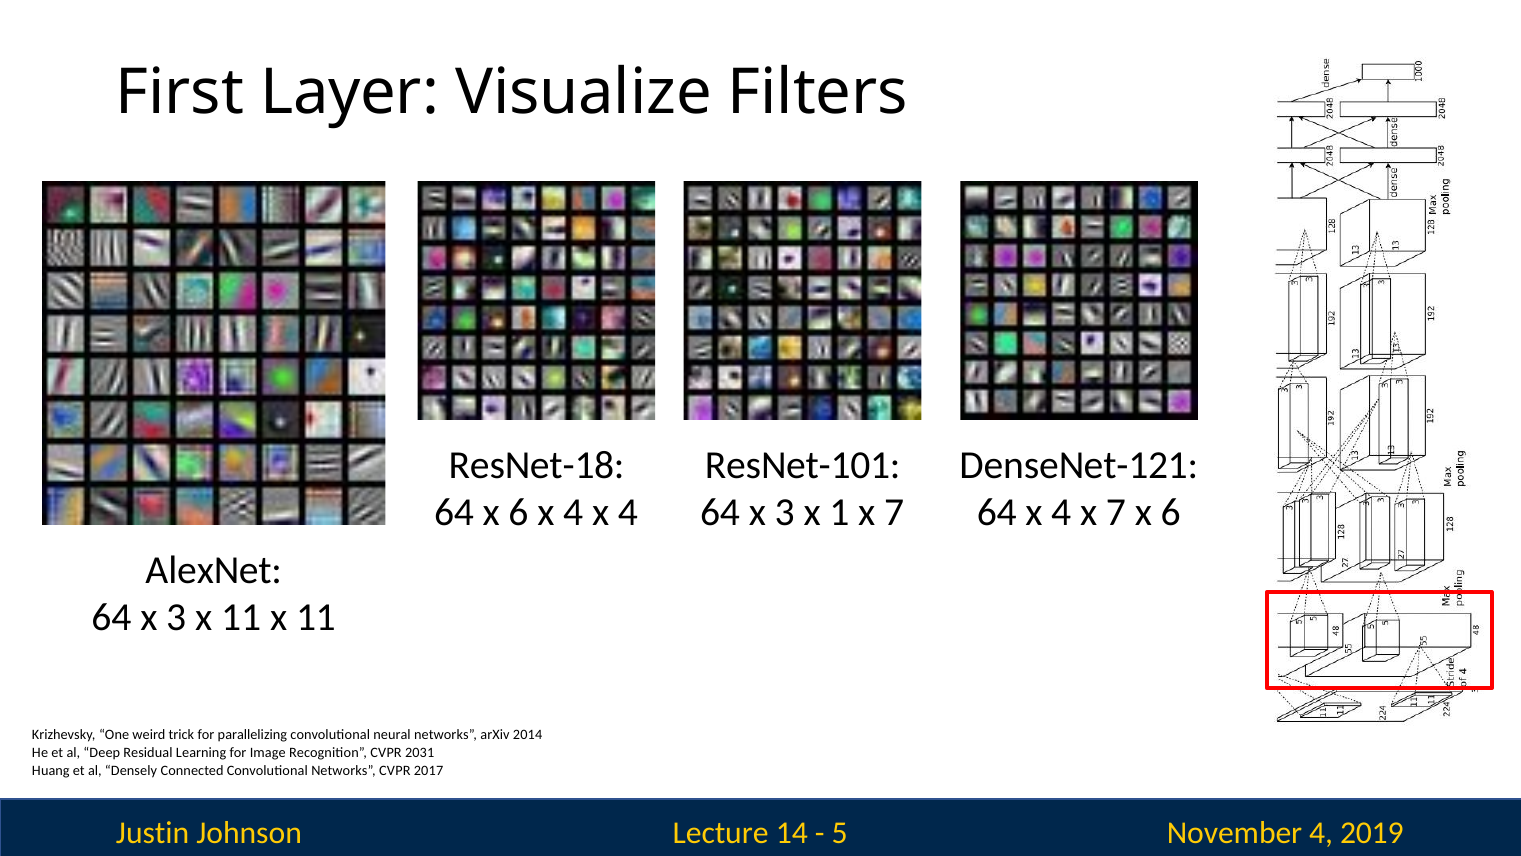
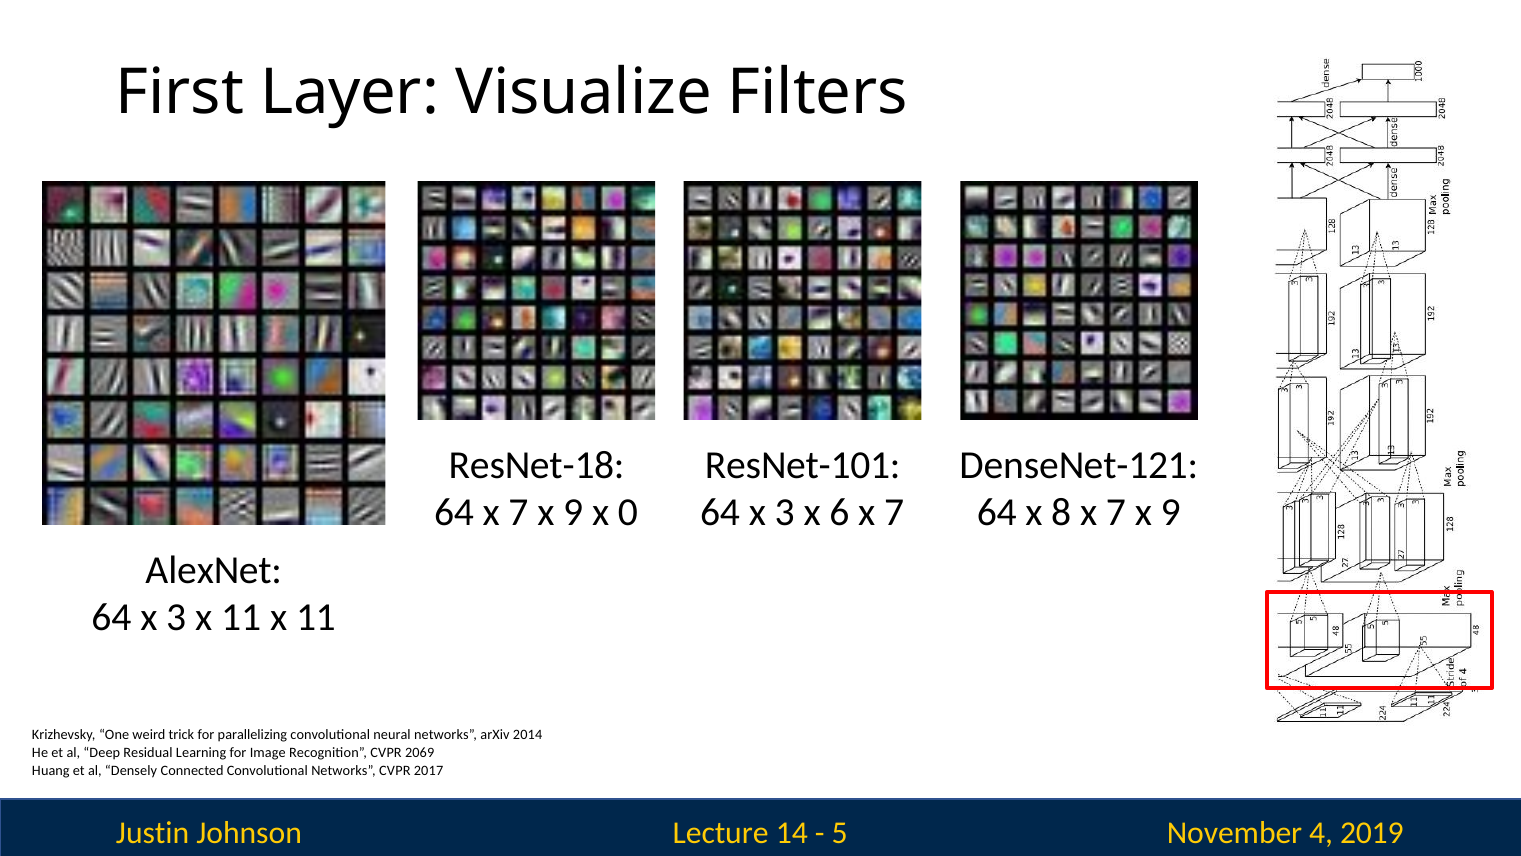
64 x 6: 6 -> 7 (519, 512)
4: 4 -> 9 (573, 512)
4: 4 -> 0 (628, 512)
1: 1 -> 6 (839, 512)
64 x 4: 4 -> 8 (1061, 512)
6: 6 -> 9 (1171, 512)
2031: 2031 -> 2069 (420, 752)
